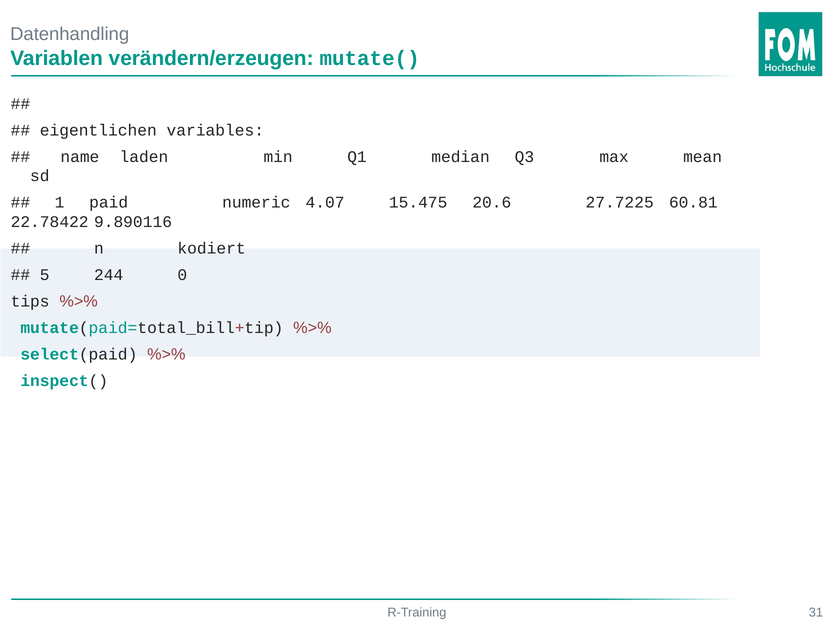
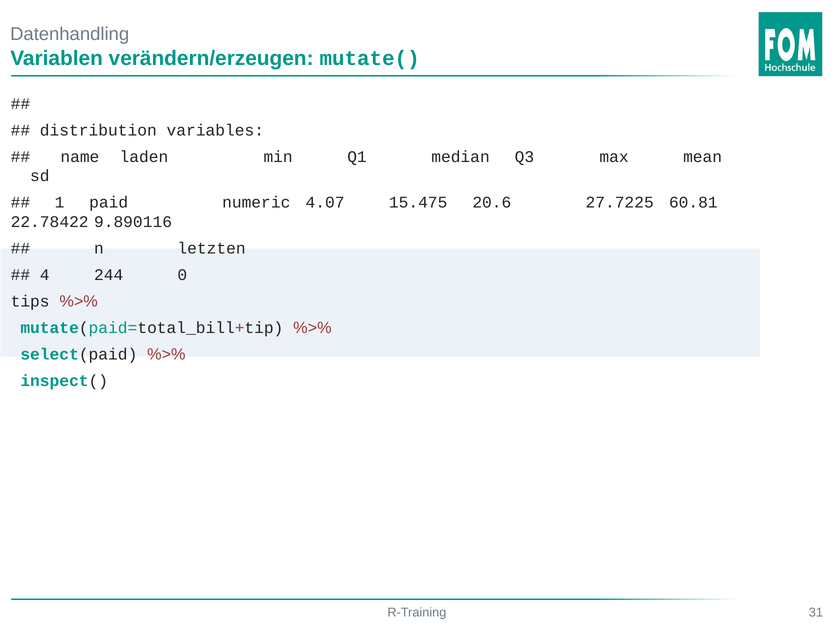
eigentlichen: eigentlichen -> distribution (98, 130)
kodiert: kodiert -> letzten (212, 248)
5: 5 -> 4 (45, 275)
